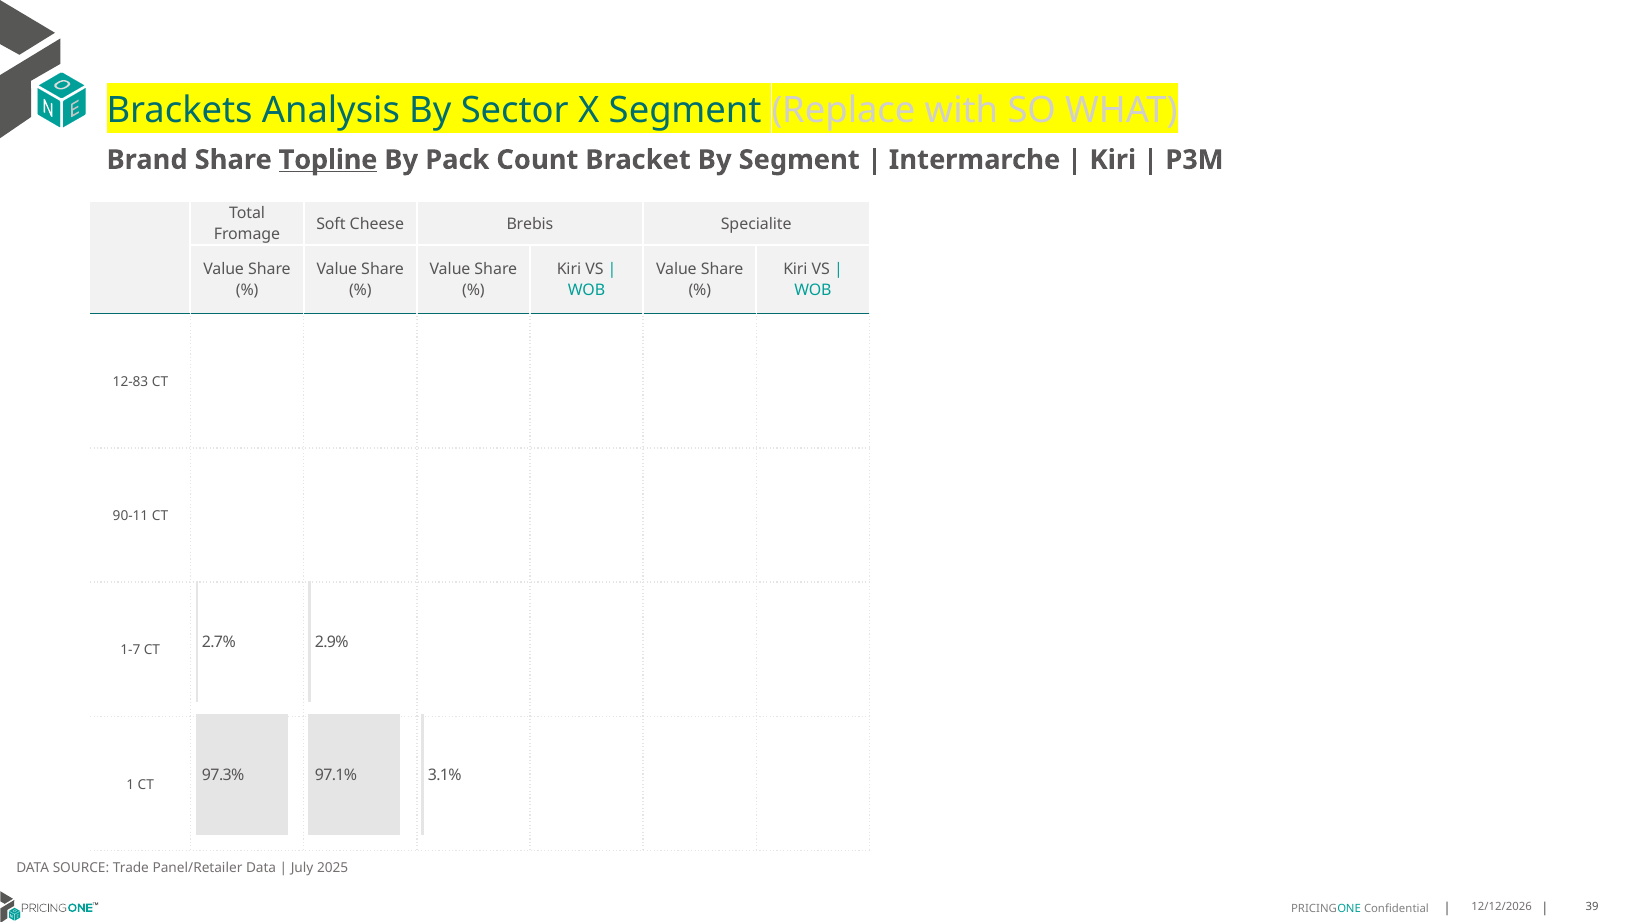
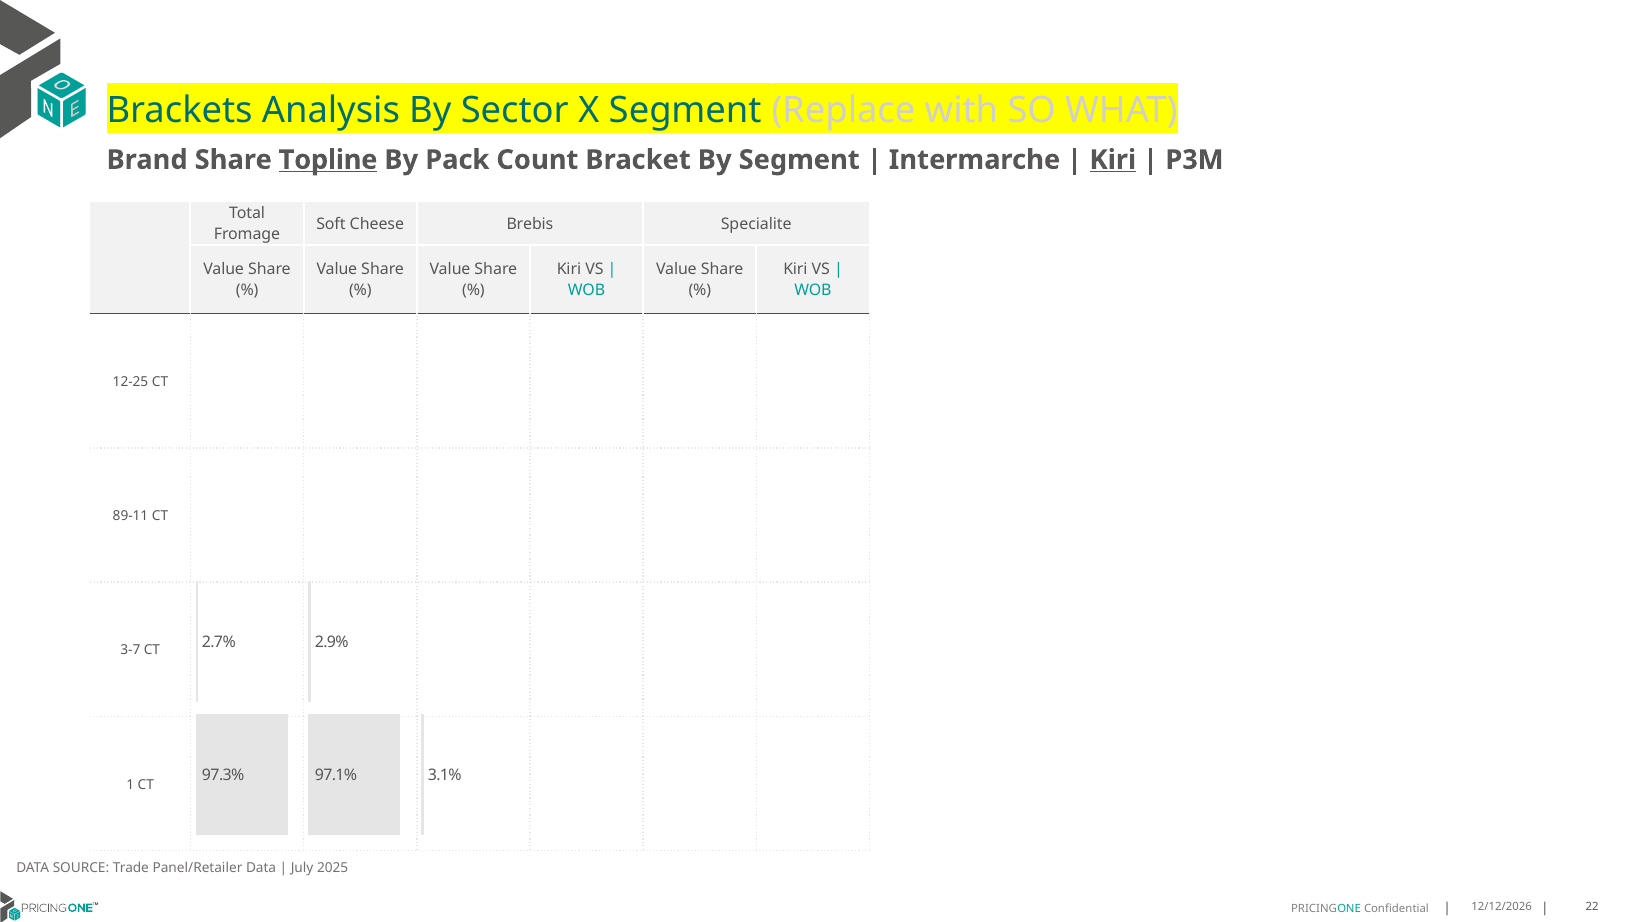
Kiri underline: none -> present (1113, 160)
12-83: 12-83 -> 12-25 (130, 382)
90-11: 90-11 -> 89-11 (130, 516)
1-7: 1-7 -> 3-7 (130, 650)
39: 39 -> 22 (1592, 906)
